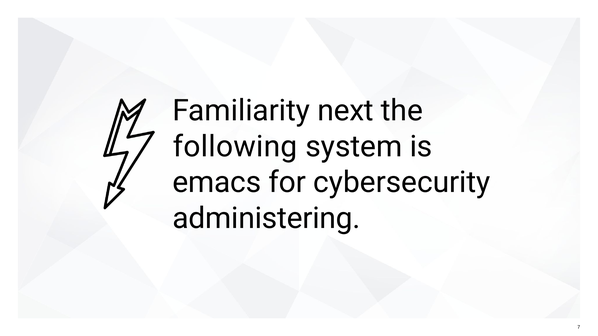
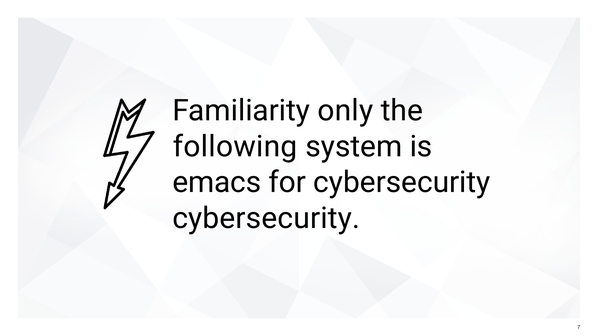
next: next -> only (345, 111)
administering: administering -> cybersecurity (266, 218)
